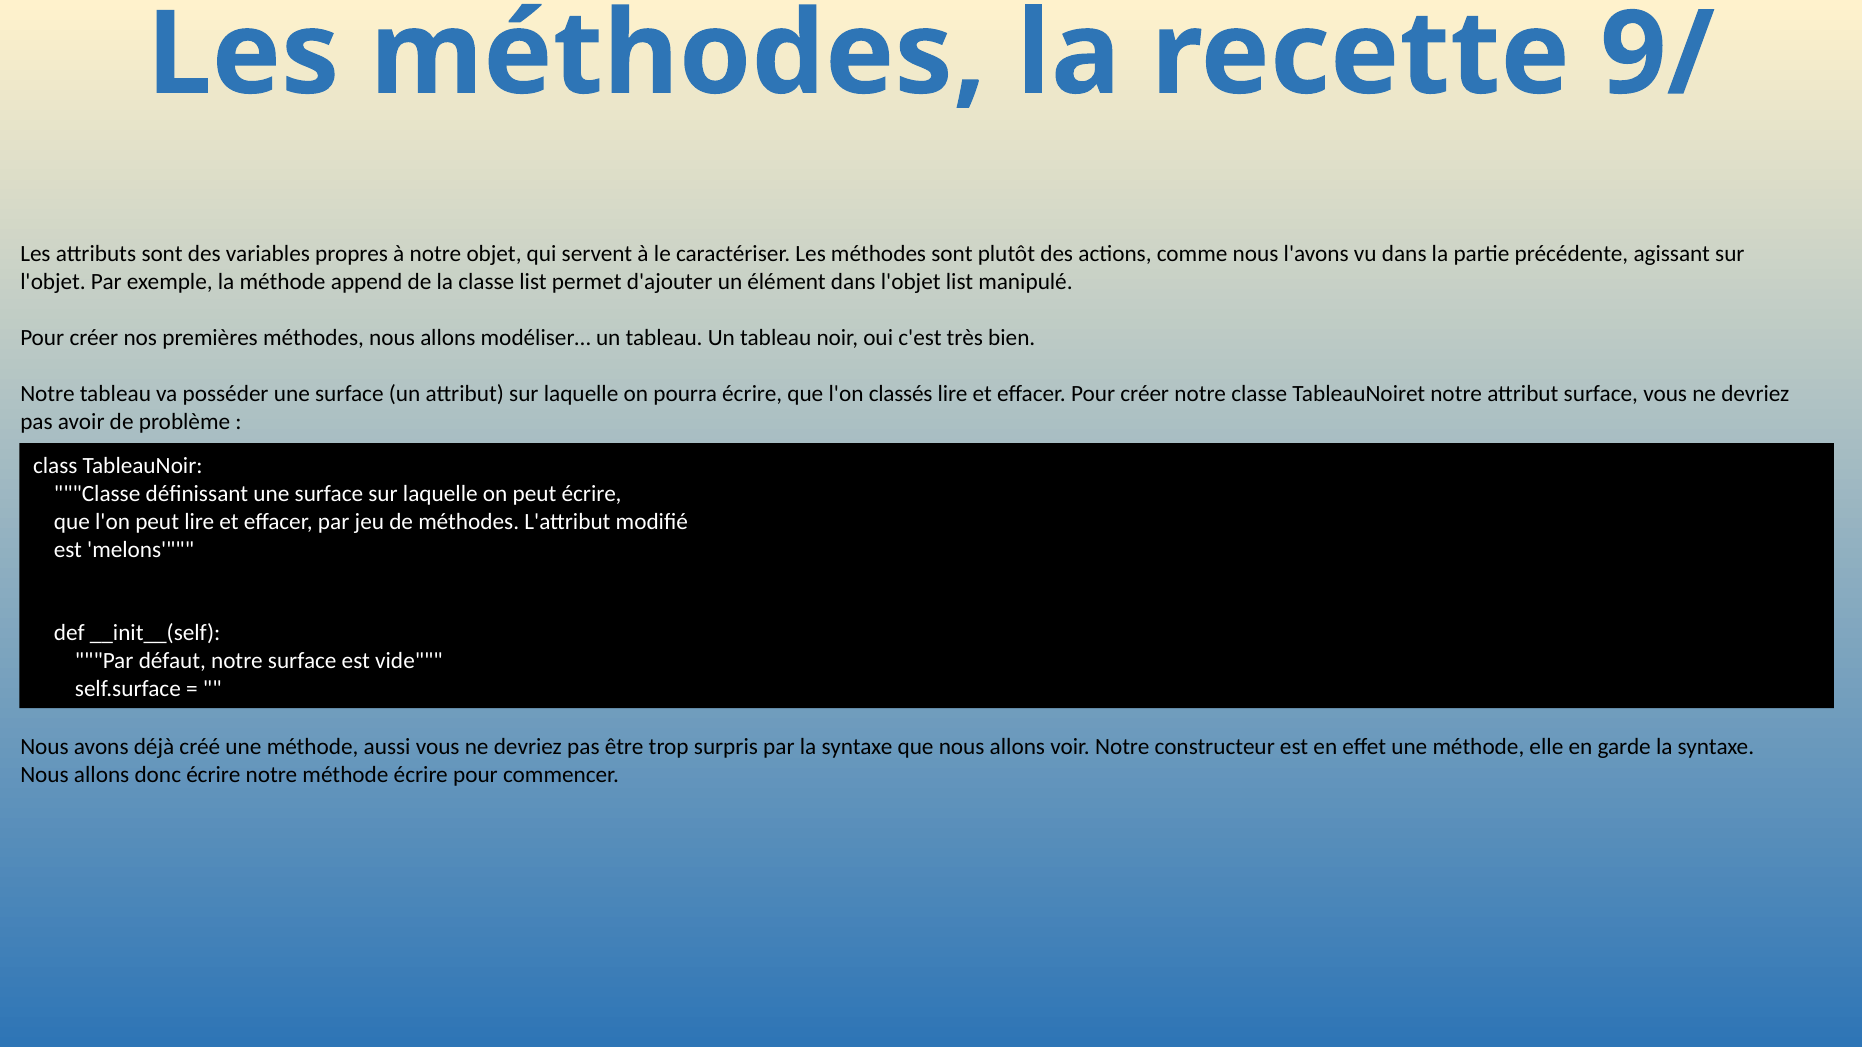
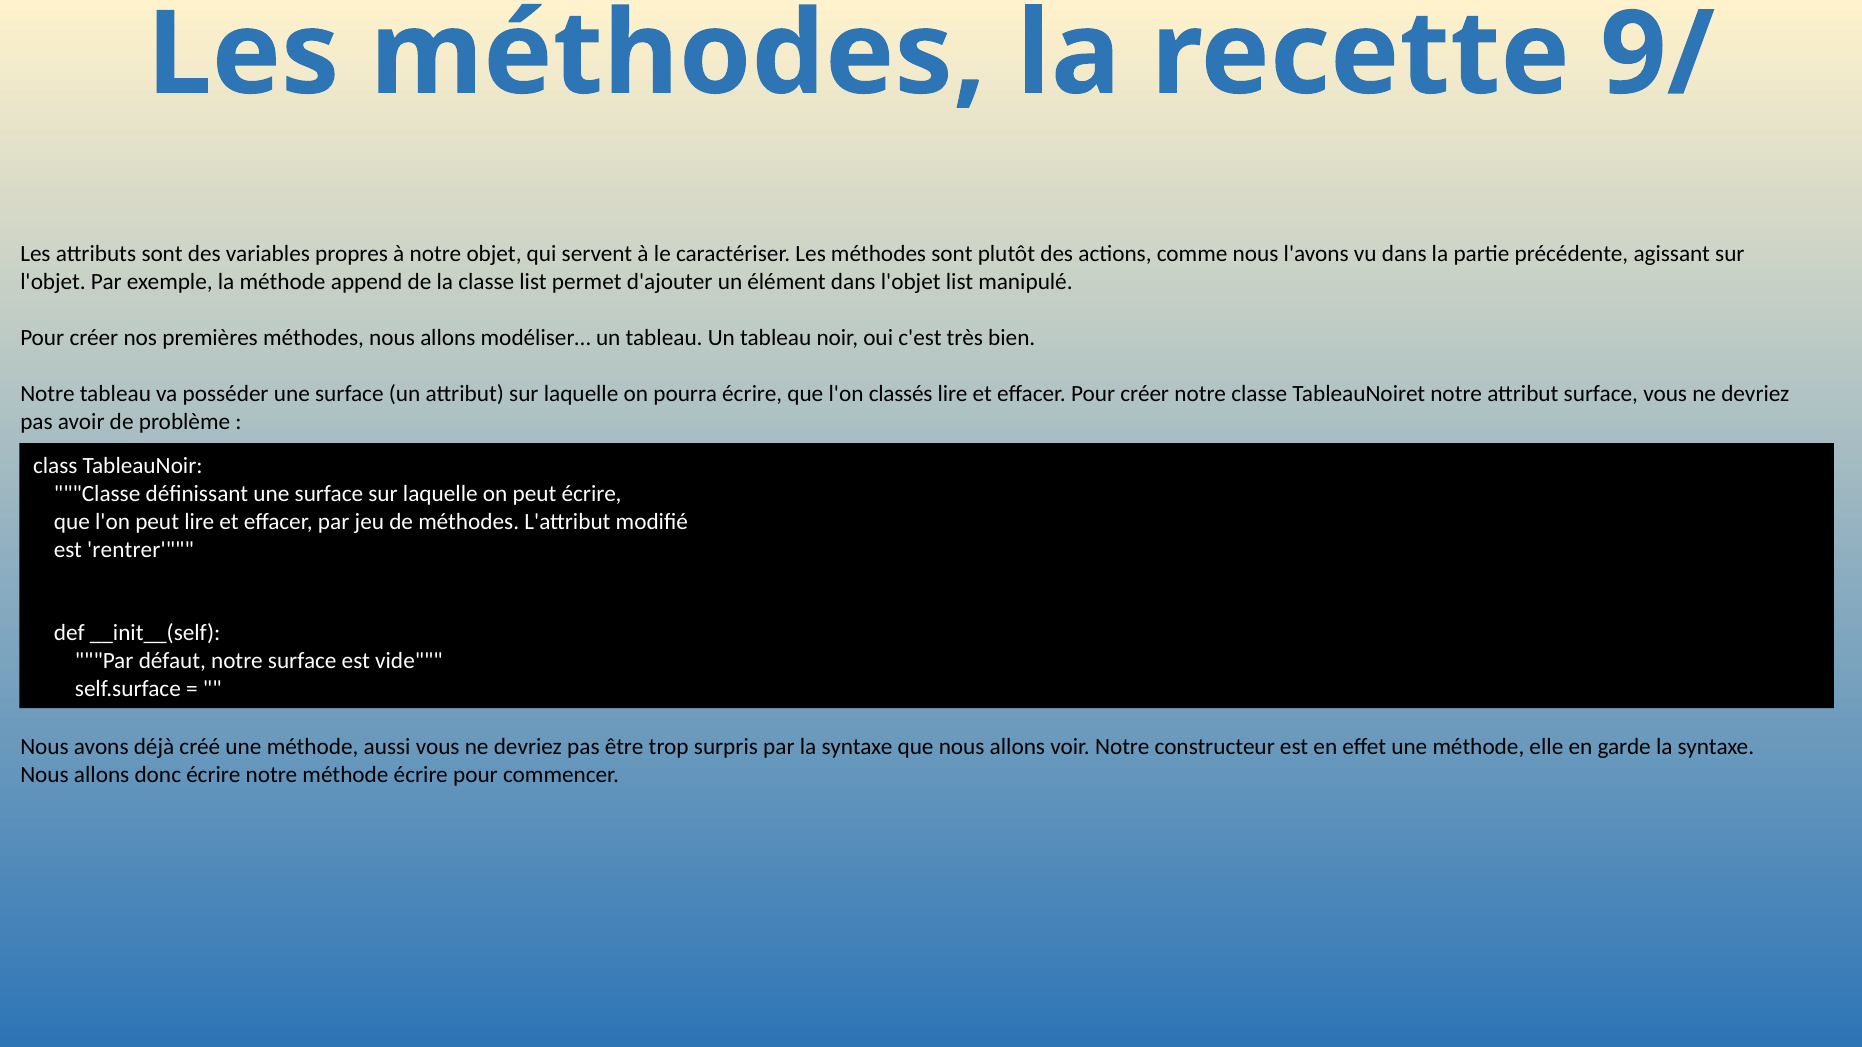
melons: melons -> rentrer (141, 550)
